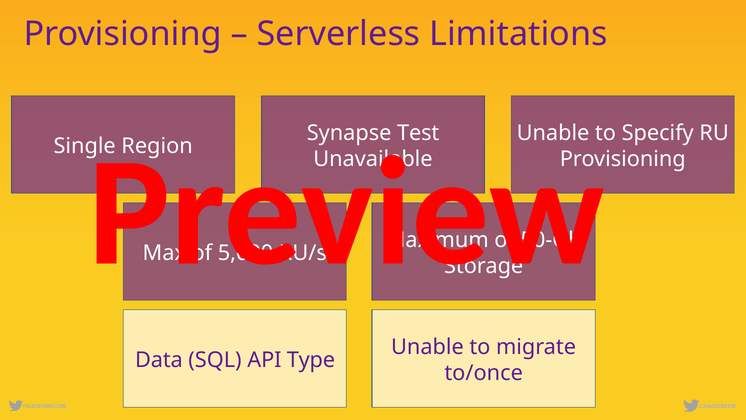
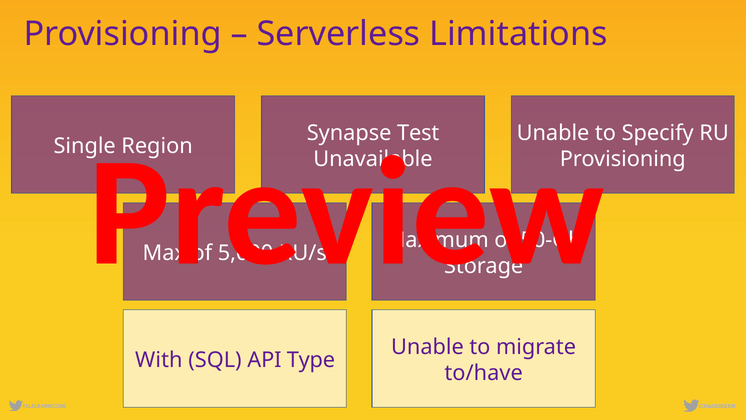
Data: Data -> With (159, 360)
to/once: to/once -> to/have (484, 373)
